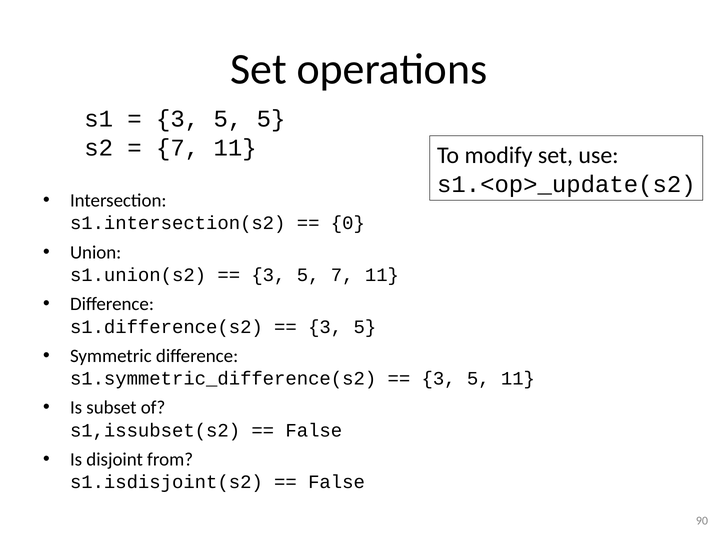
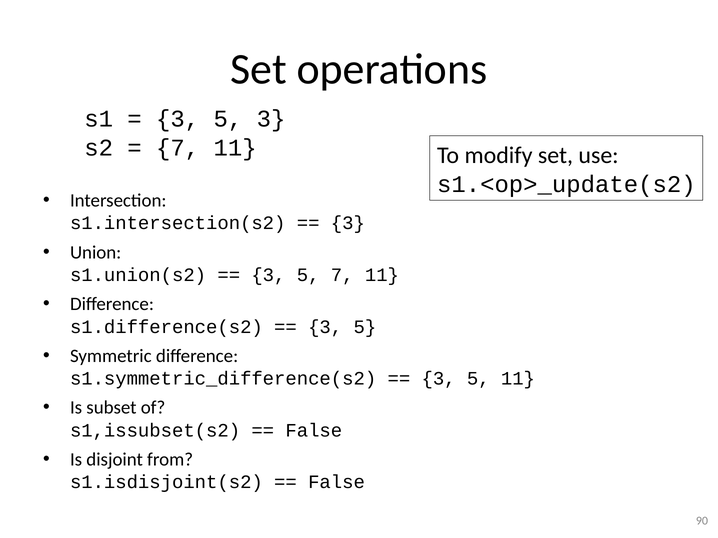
5 5: 5 -> 3 (271, 119)
0: 0 -> 3 (348, 223)
